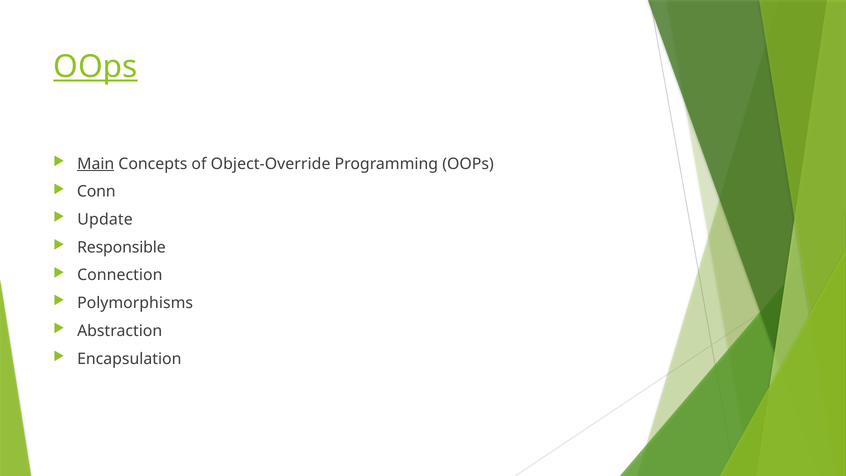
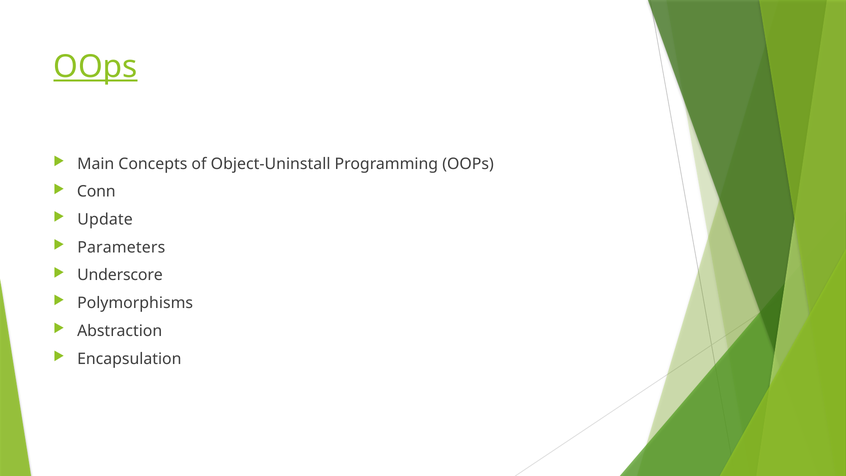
Main underline: present -> none (96, 164)
Object-Override: Object-Override -> Object-Uninstall (271, 164)
Responsible: Responsible -> Parameters (121, 247)
Connection: Connection -> Underscore (120, 275)
